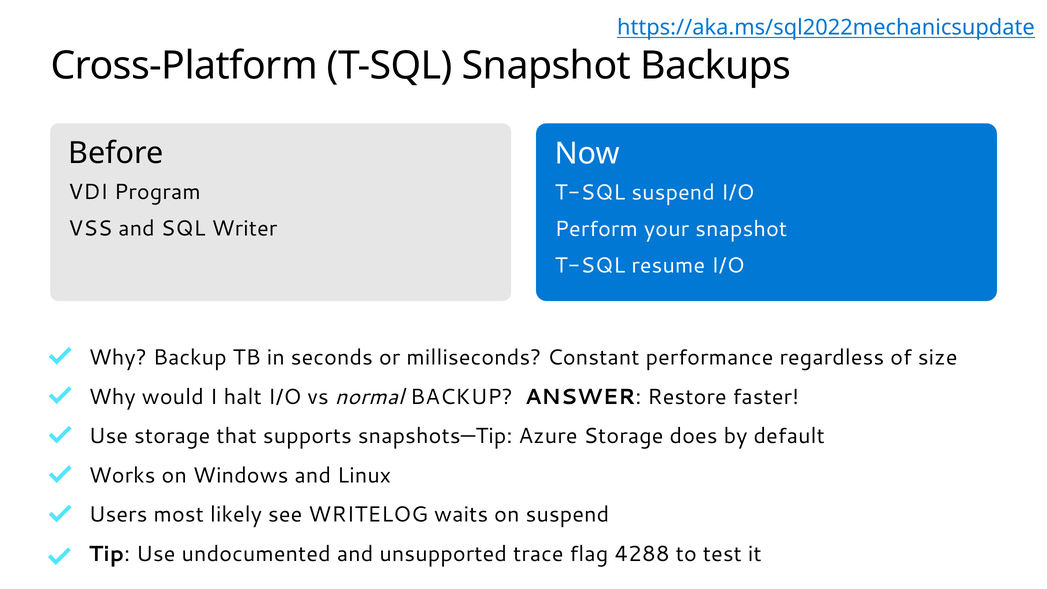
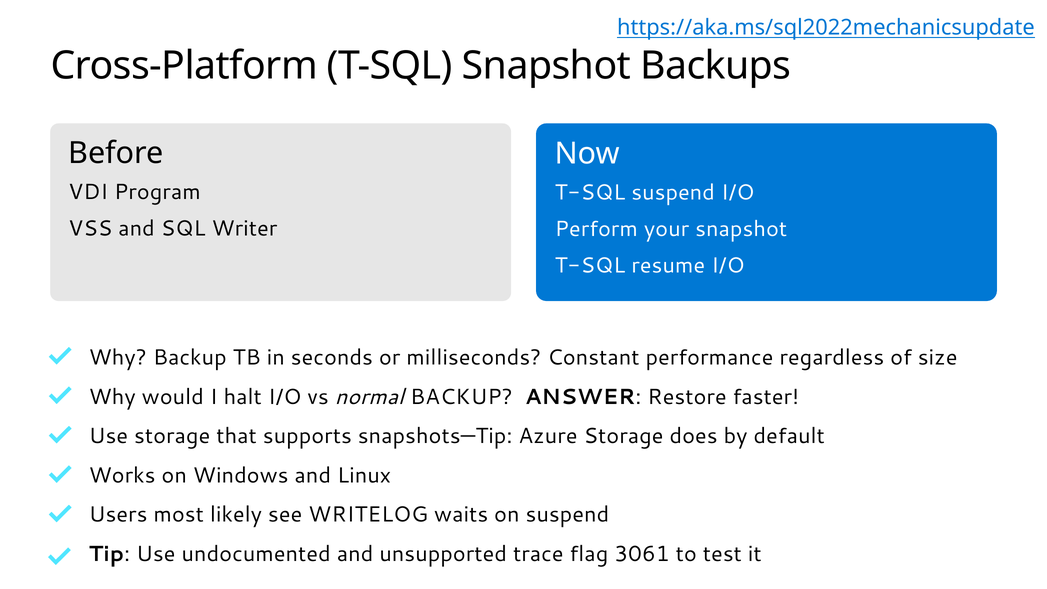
4288: 4288 -> 3061 (642, 554)
